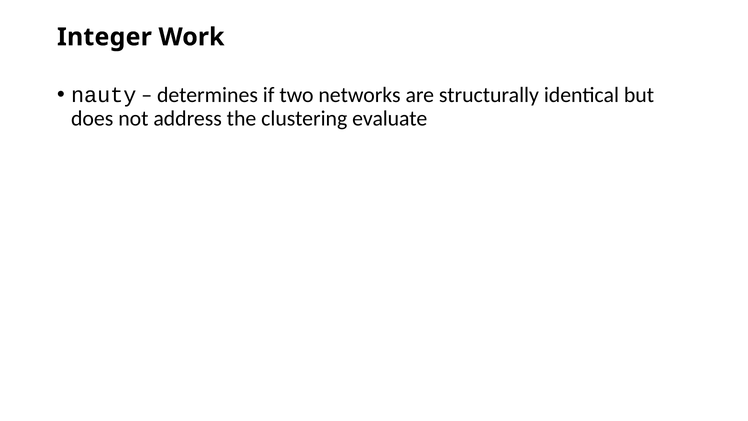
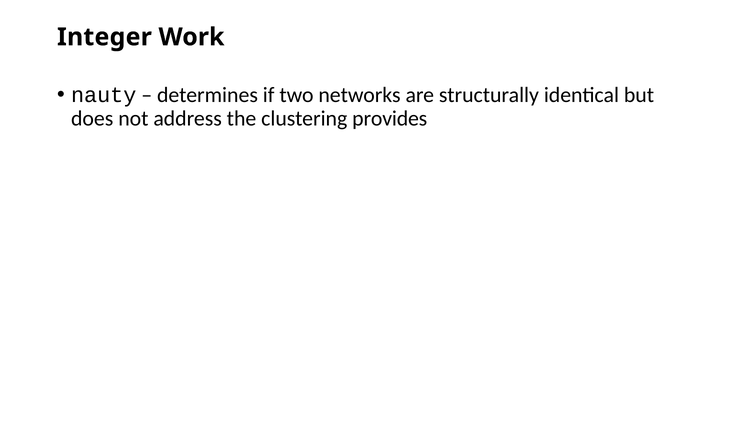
evaluate: evaluate -> provides (390, 119)
